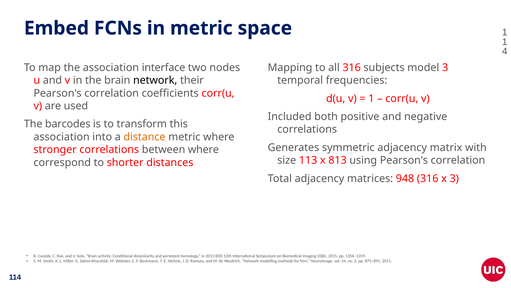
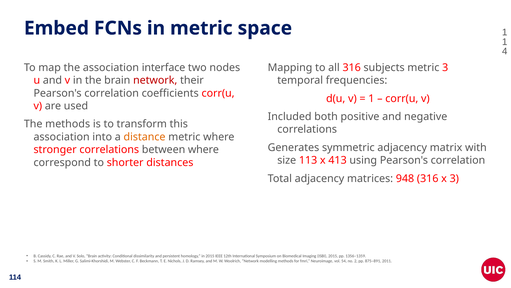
subjects model: model -> metric (423, 67)
network colour: black -> red (155, 80)
The barcodes: barcodes -> methods (68, 124)
813: 813 -> 413 (338, 160)
